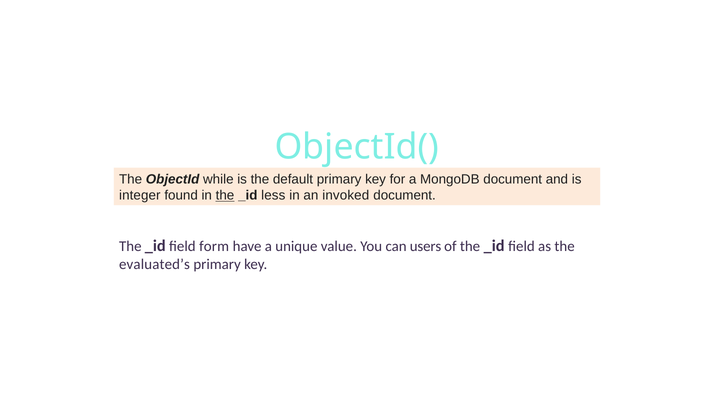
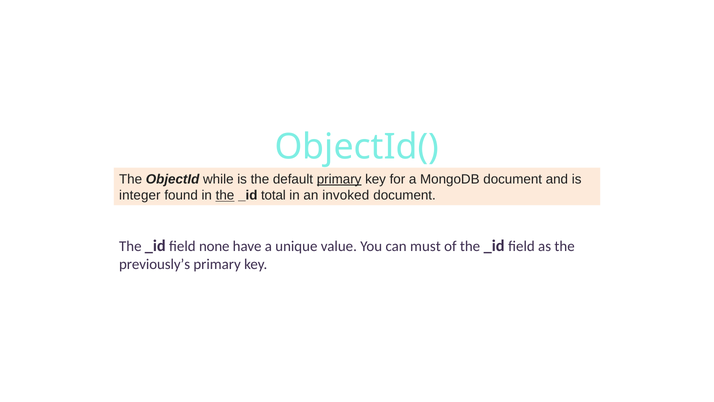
primary underline: none -> present (339, 179)
less: less -> total (273, 195)
form: form -> none (214, 246)
users: users -> must (425, 246)
evaluated’s: evaluated’s -> previously’s (155, 264)
